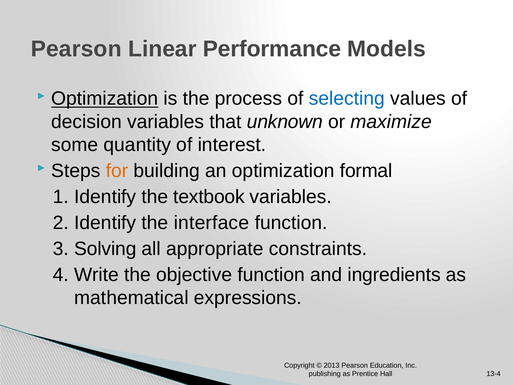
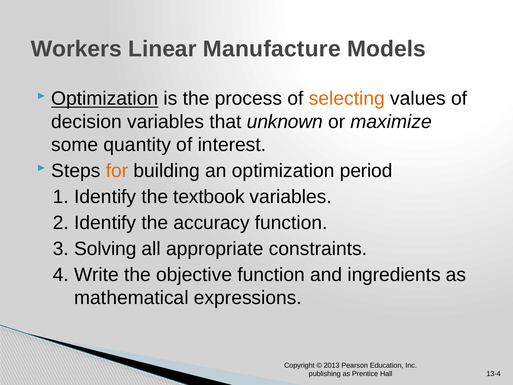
Pearson: Pearson -> Workers (76, 49)
Performance: Performance -> Manufacture (272, 49)
selecting colour: blue -> orange (347, 99)
formal: formal -> period (366, 171)
interface: interface -> accuracy (212, 223)
